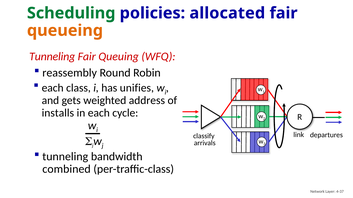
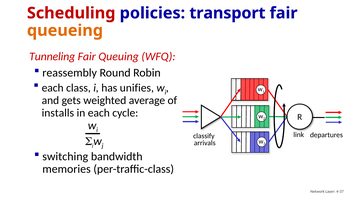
Scheduling colour: green -> red (71, 13)
allocated: allocated -> transport (227, 13)
address: address -> average (147, 101)
tunneling: tunneling -> switching (65, 157)
combined: combined -> memories (67, 170)
